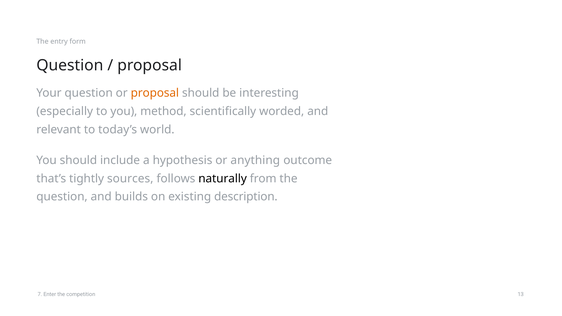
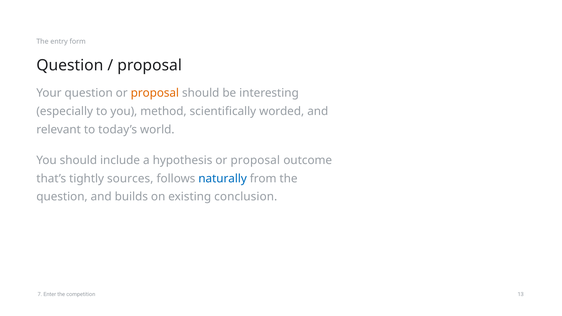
hypothesis or anything: anything -> proposal (255, 160)
naturally colour: black -> blue (223, 179)
description: description -> conclusion (246, 197)
